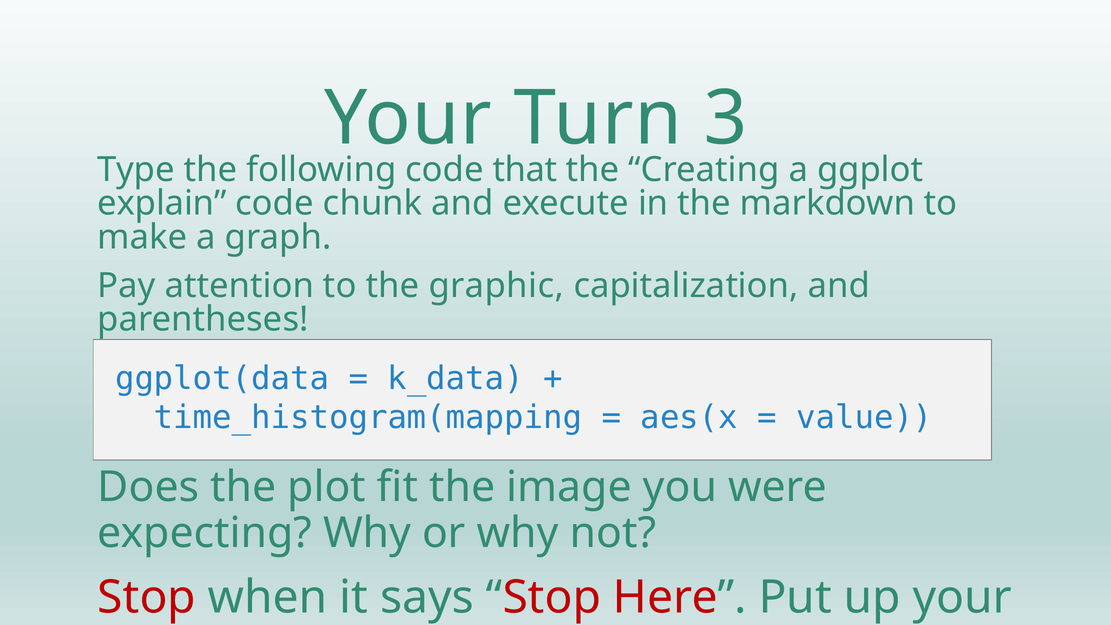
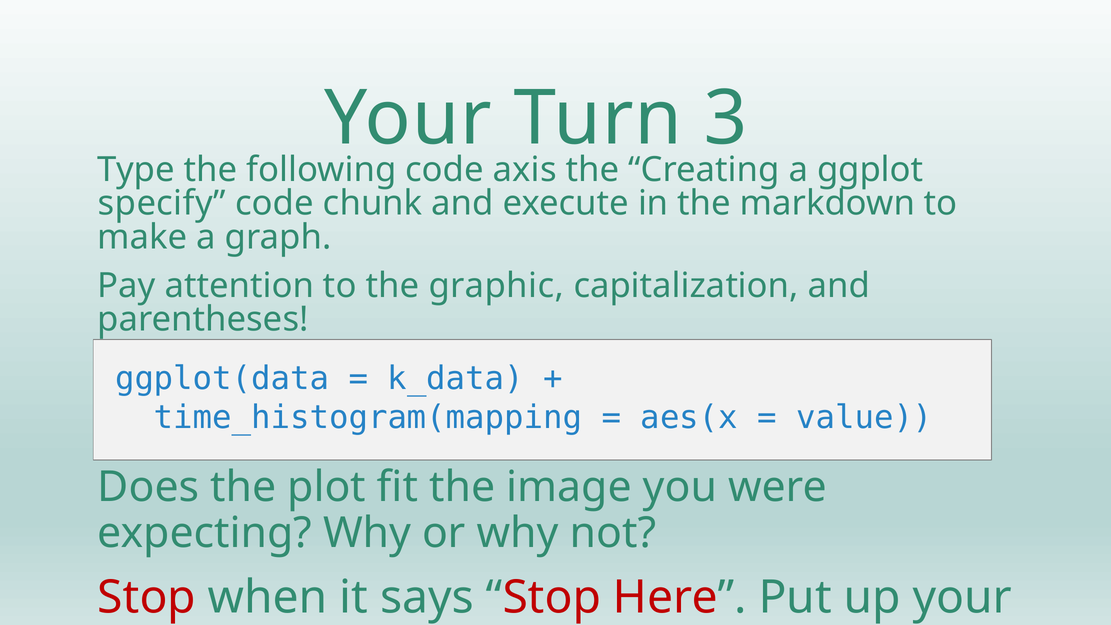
that: that -> axis (525, 170)
explain: explain -> specify (162, 203)
